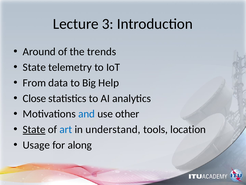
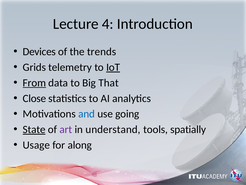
3: 3 -> 4 (108, 24)
Around: Around -> Devices (39, 52)
State: State -> Grids (34, 67)
IoT underline: none -> present (113, 67)
From underline: none -> present (34, 83)
Help: Help -> That (109, 83)
other: other -> going (127, 114)
art colour: blue -> purple (66, 129)
location: location -> spatially (188, 129)
